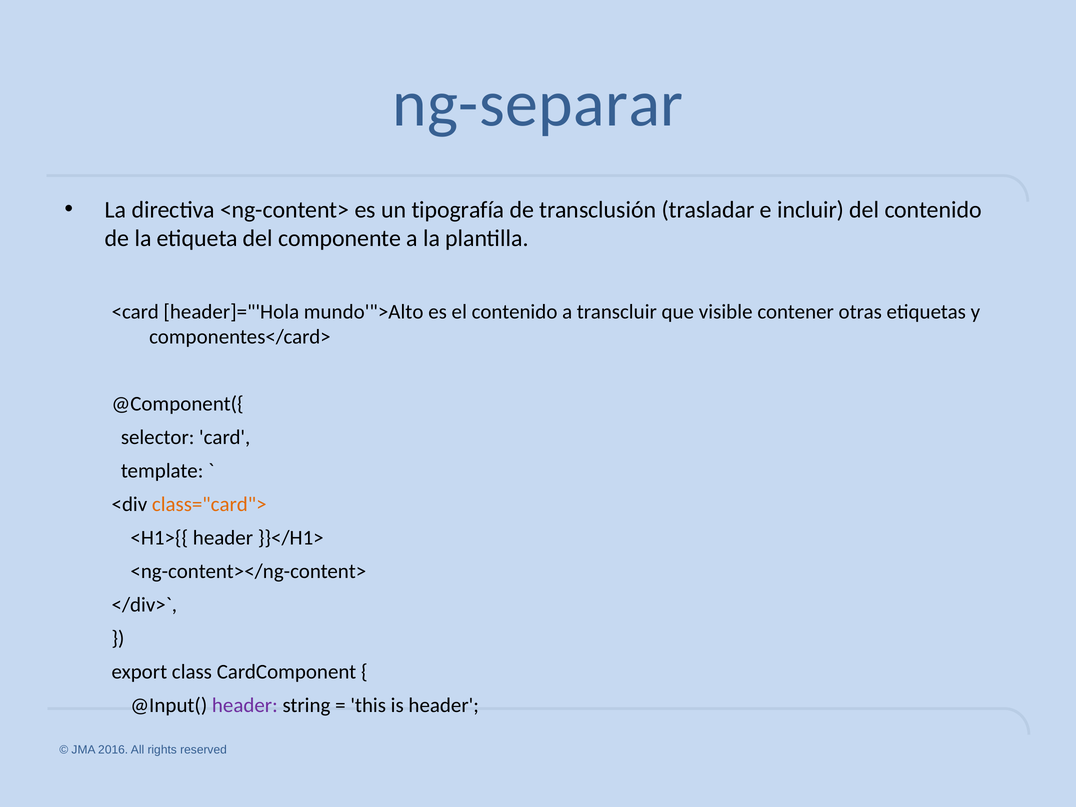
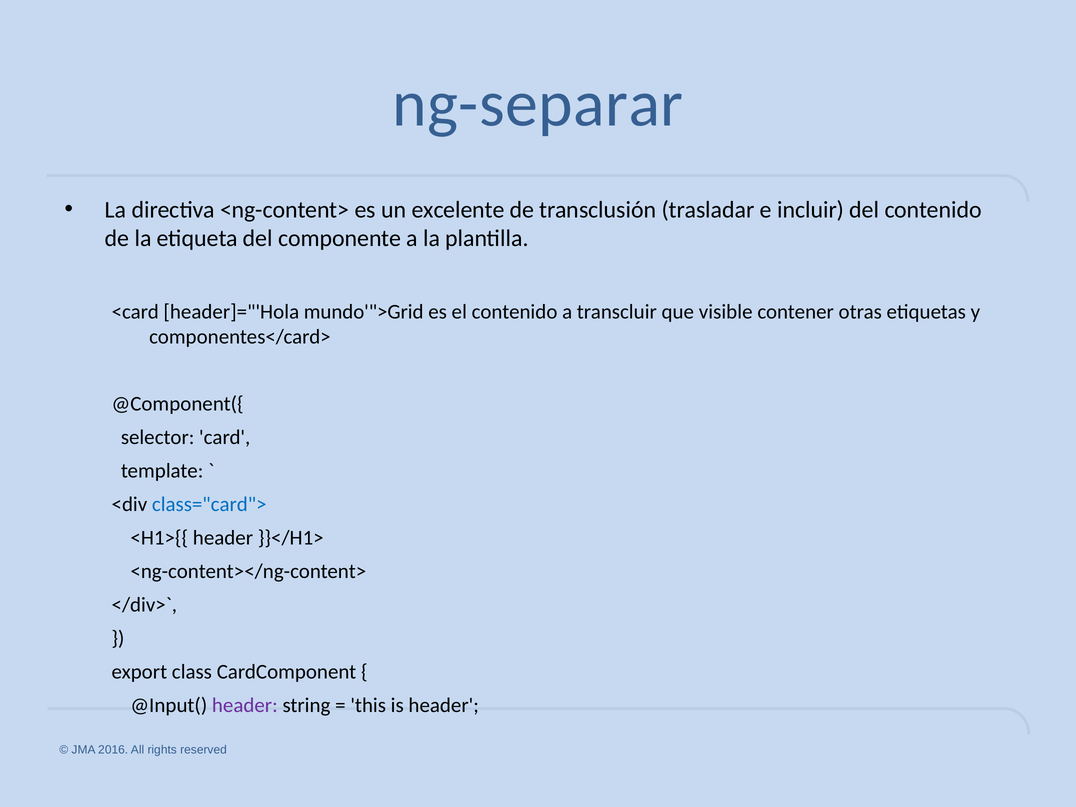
tipografía: tipografía -> excelente (458, 210)
mundo'">Alto: mundo'">Alto -> mundo'">Grid (364, 312)
class="card"> colour: orange -> blue (209, 504)
